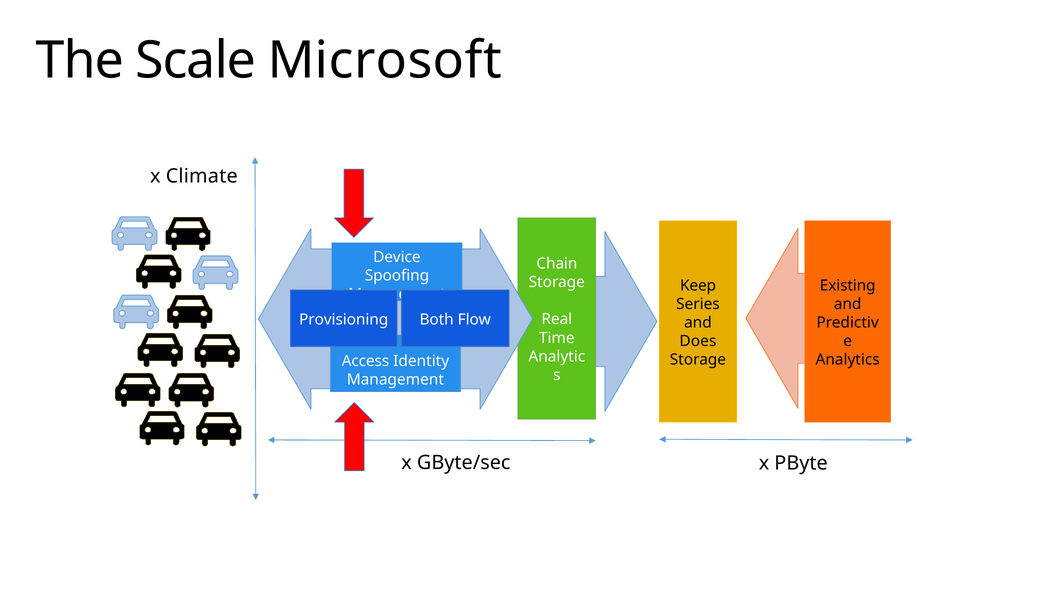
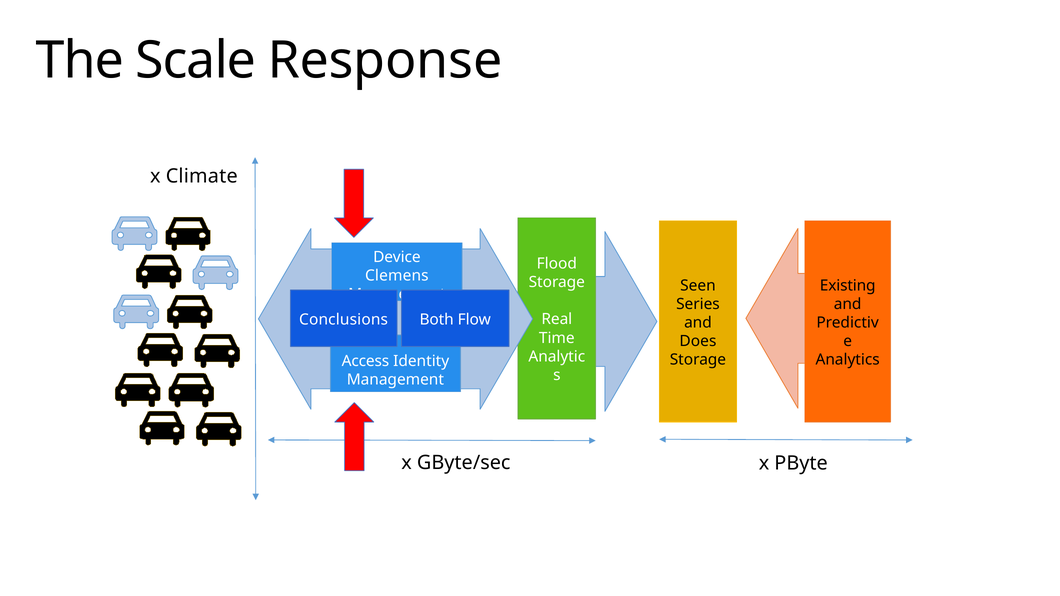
Microsoft: Microsoft -> Response (385, 61)
Chain: Chain -> Flood (557, 264)
Spoofing: Spoofing -> Clemens (397, 276)
Keep: Keep -> Seen (698, 286)
Provisioning: Provisioning -> Conclusions (344, 320)
